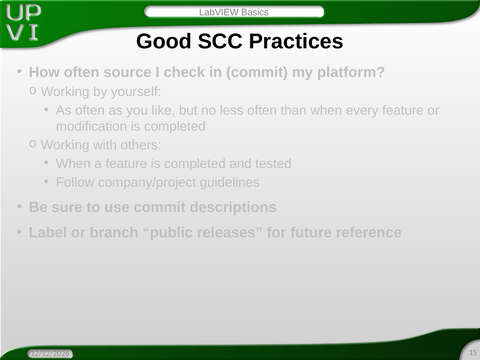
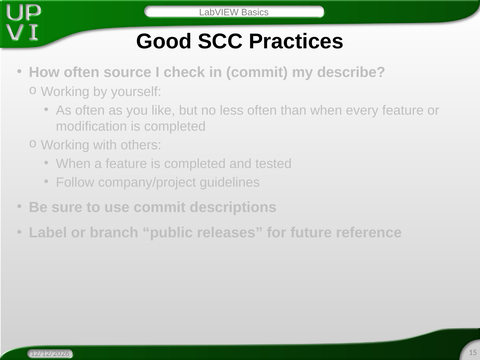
platform: platform -> describe (351, 72)
